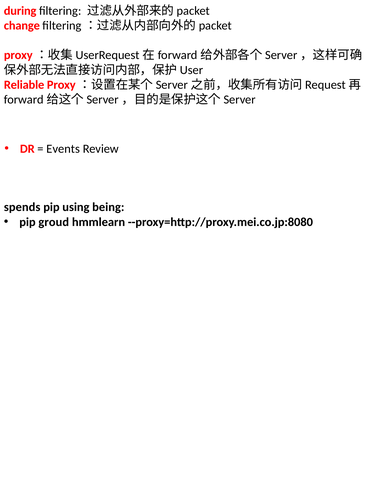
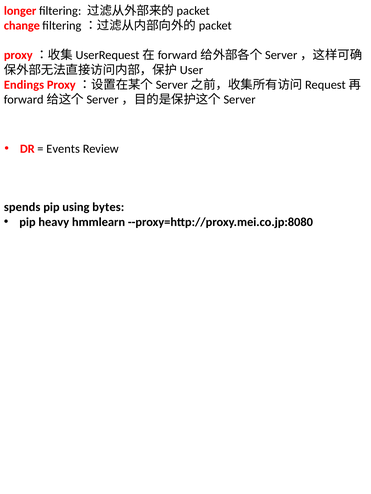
during: during -> longer (20, 11)
Reliable: Reliable -> Endings (24, 85)
being: being -> bytes (108, 207)
groud: groud -> heavy (54, 222)
